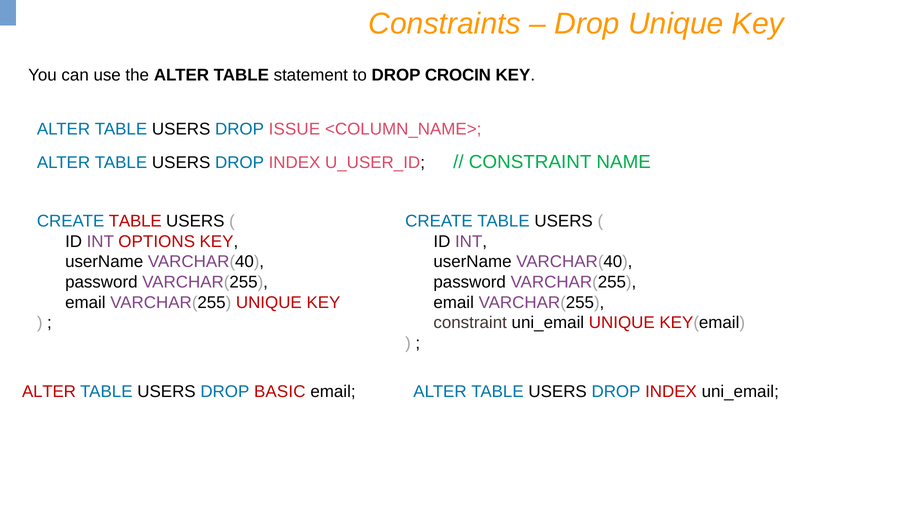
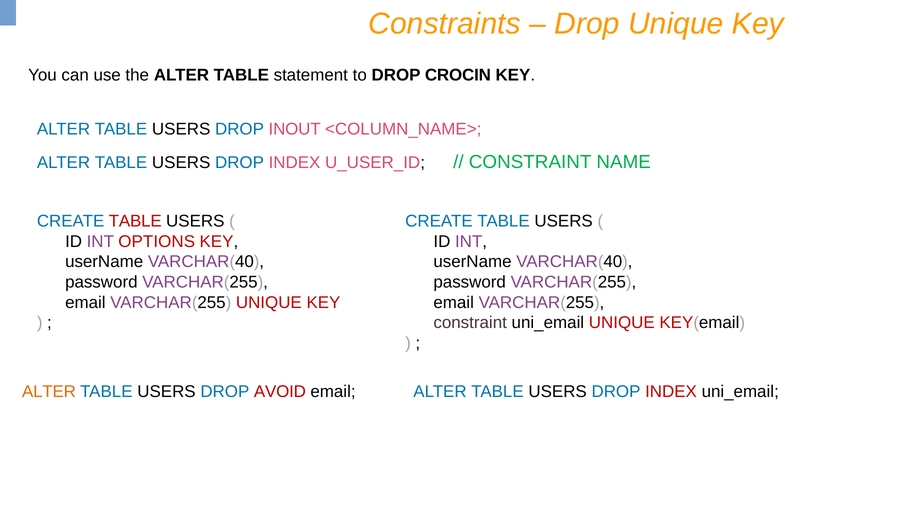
ISSUE: ISSUE -> INOUT (295, 129)
ALTER colour: red -> orange (49, 391)
BASIC: BASIC -> AVOID (280, 391)
